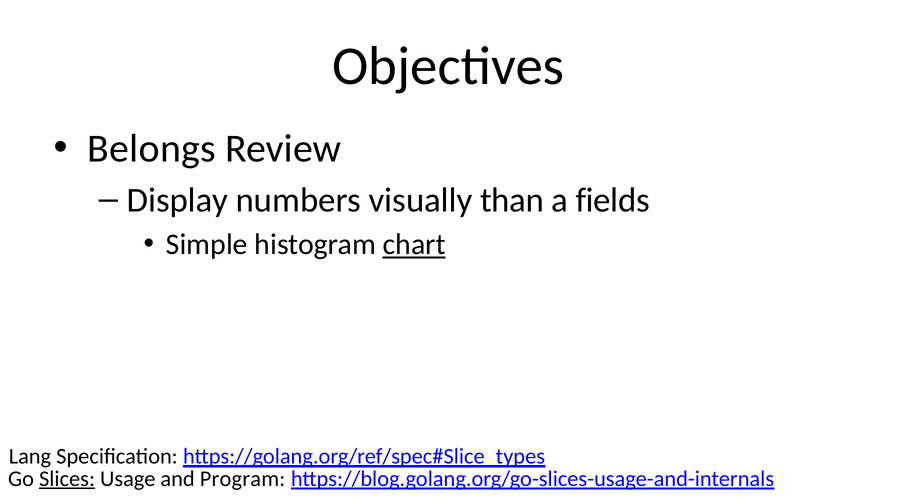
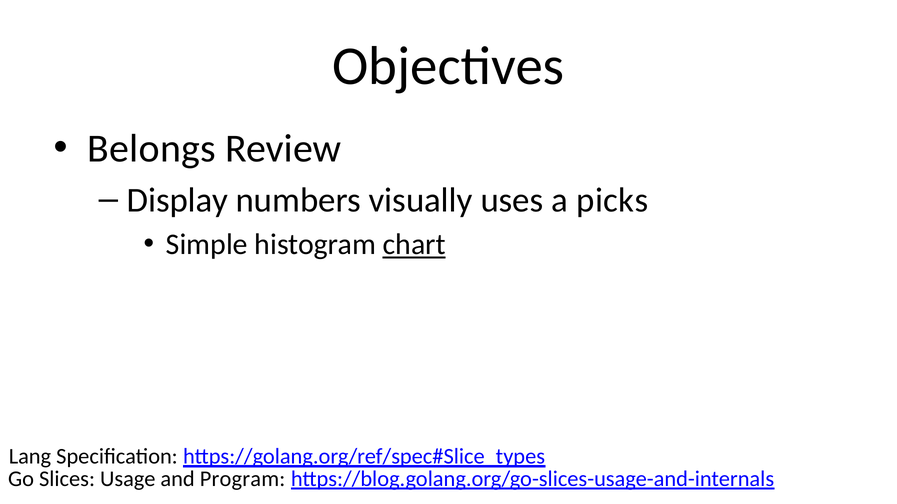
than: than -> uses (512, 200)
fields: fields -> picks (612, 200)
Slices underline: present -> none (67, 479)
